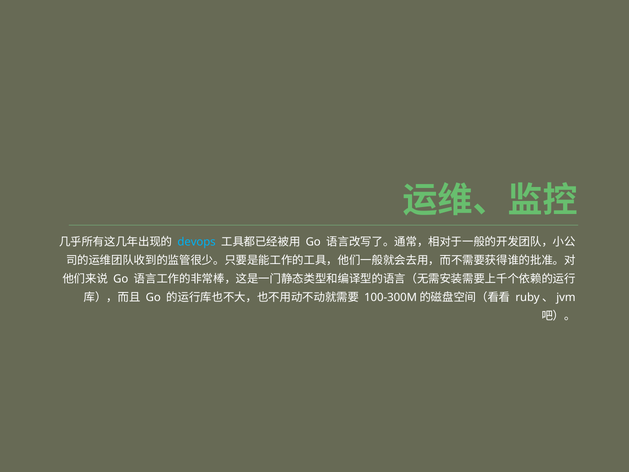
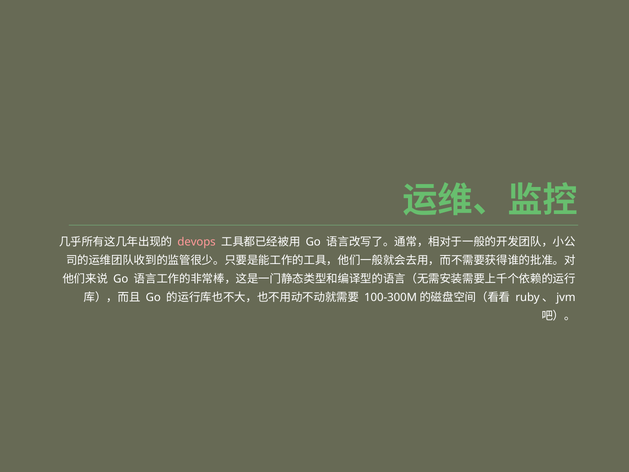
devops colour: light blue -> pink (197, 242)
